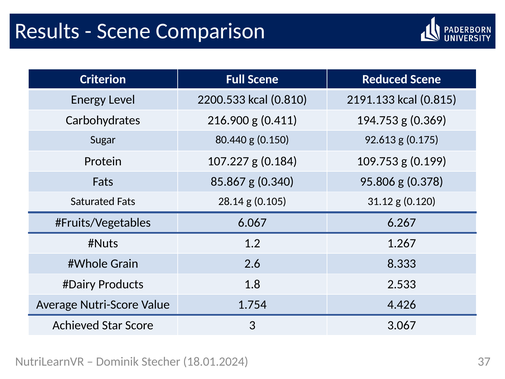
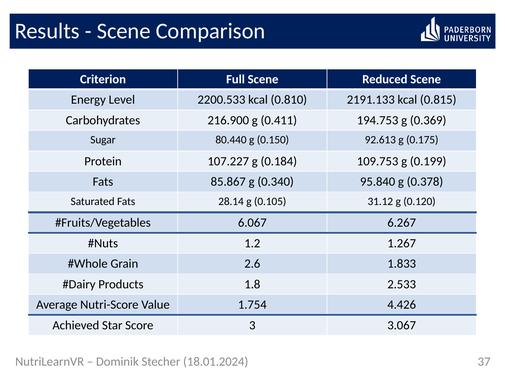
95.806: 95.806 -> 95.840 (378, 182)
8.333: 8.333 -> 1.833 (402, 264)
